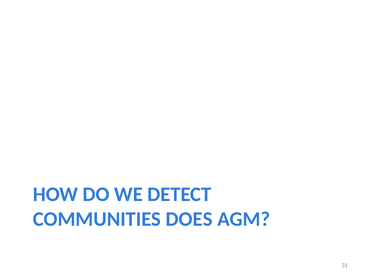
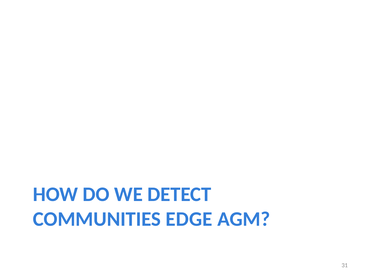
DOES: DOES -> EDGE (189, 219)
